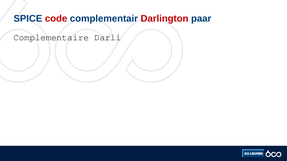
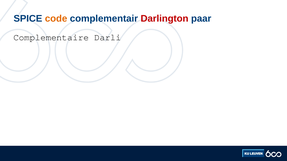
code colour: red -> orange (56, 19)
